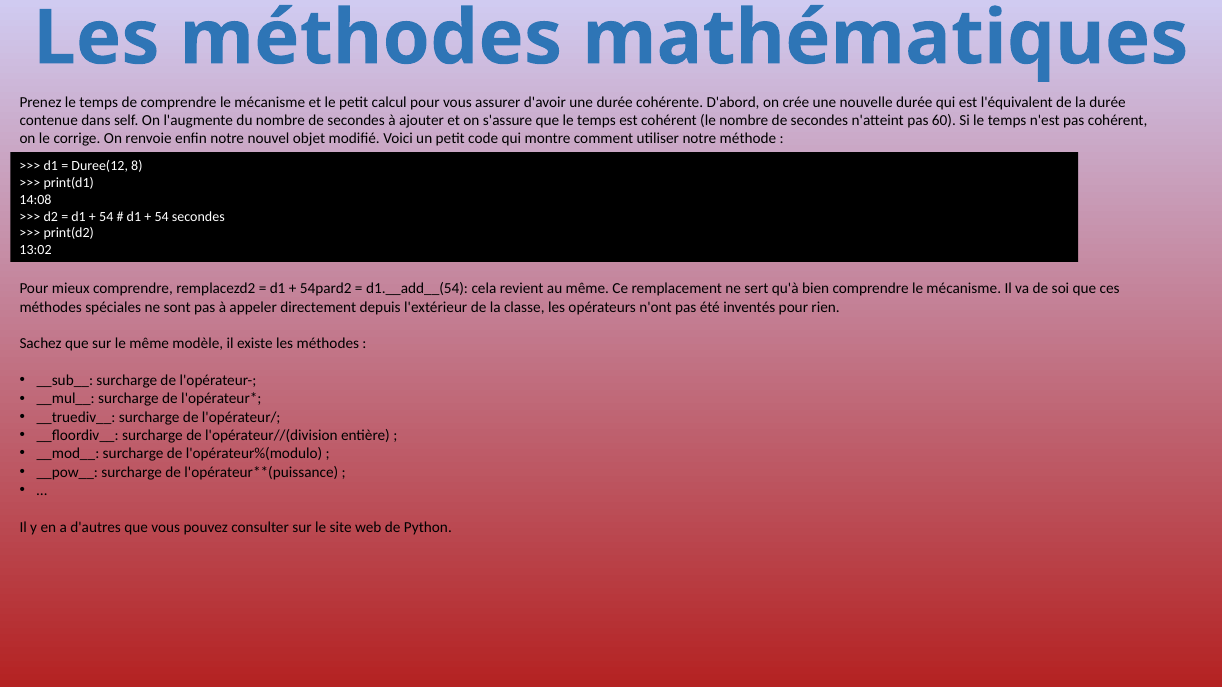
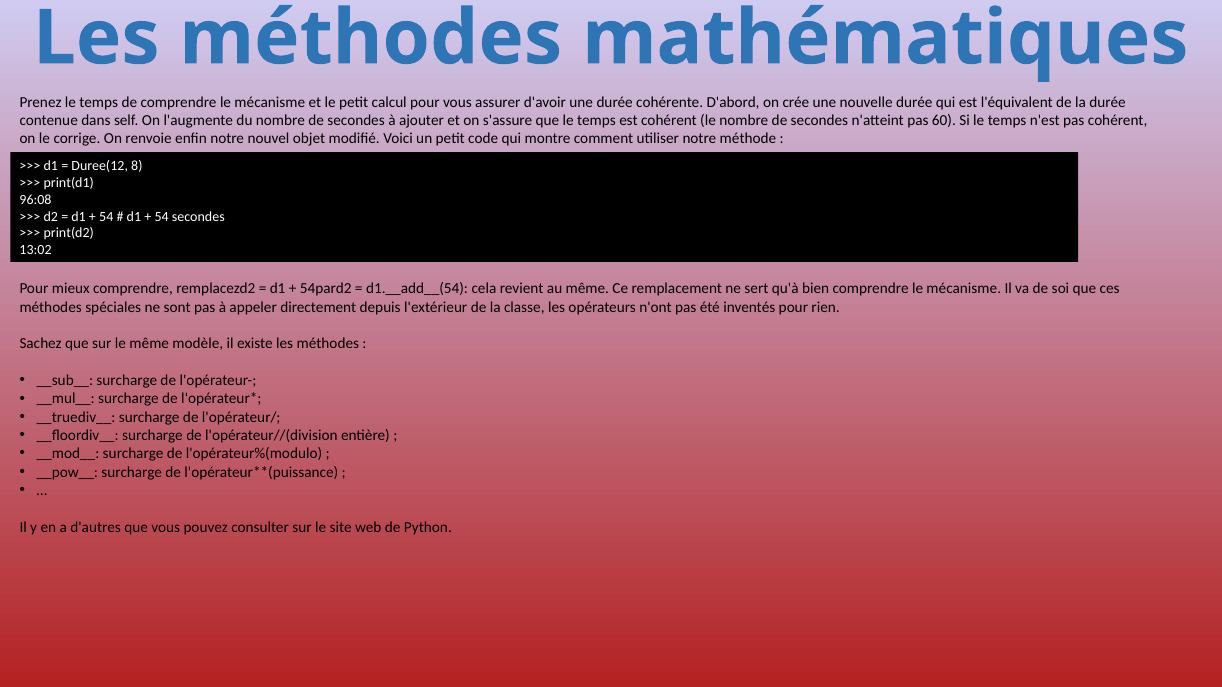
14:08: 14:08 -> 96:08 (36, 200)
